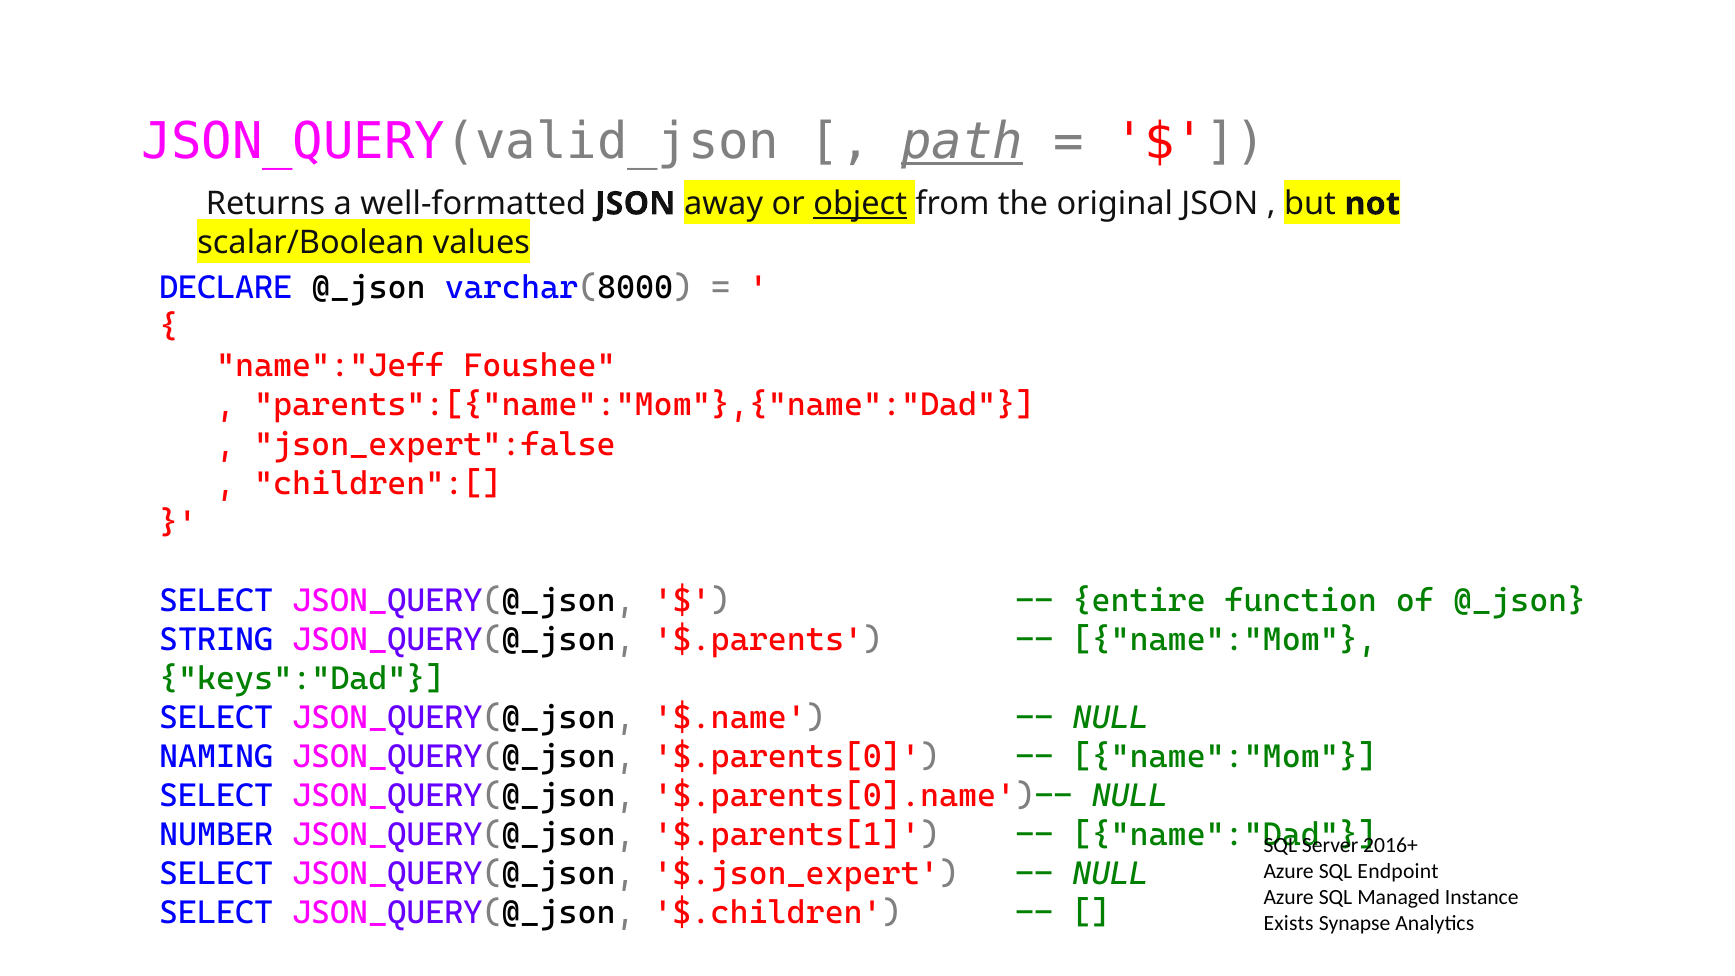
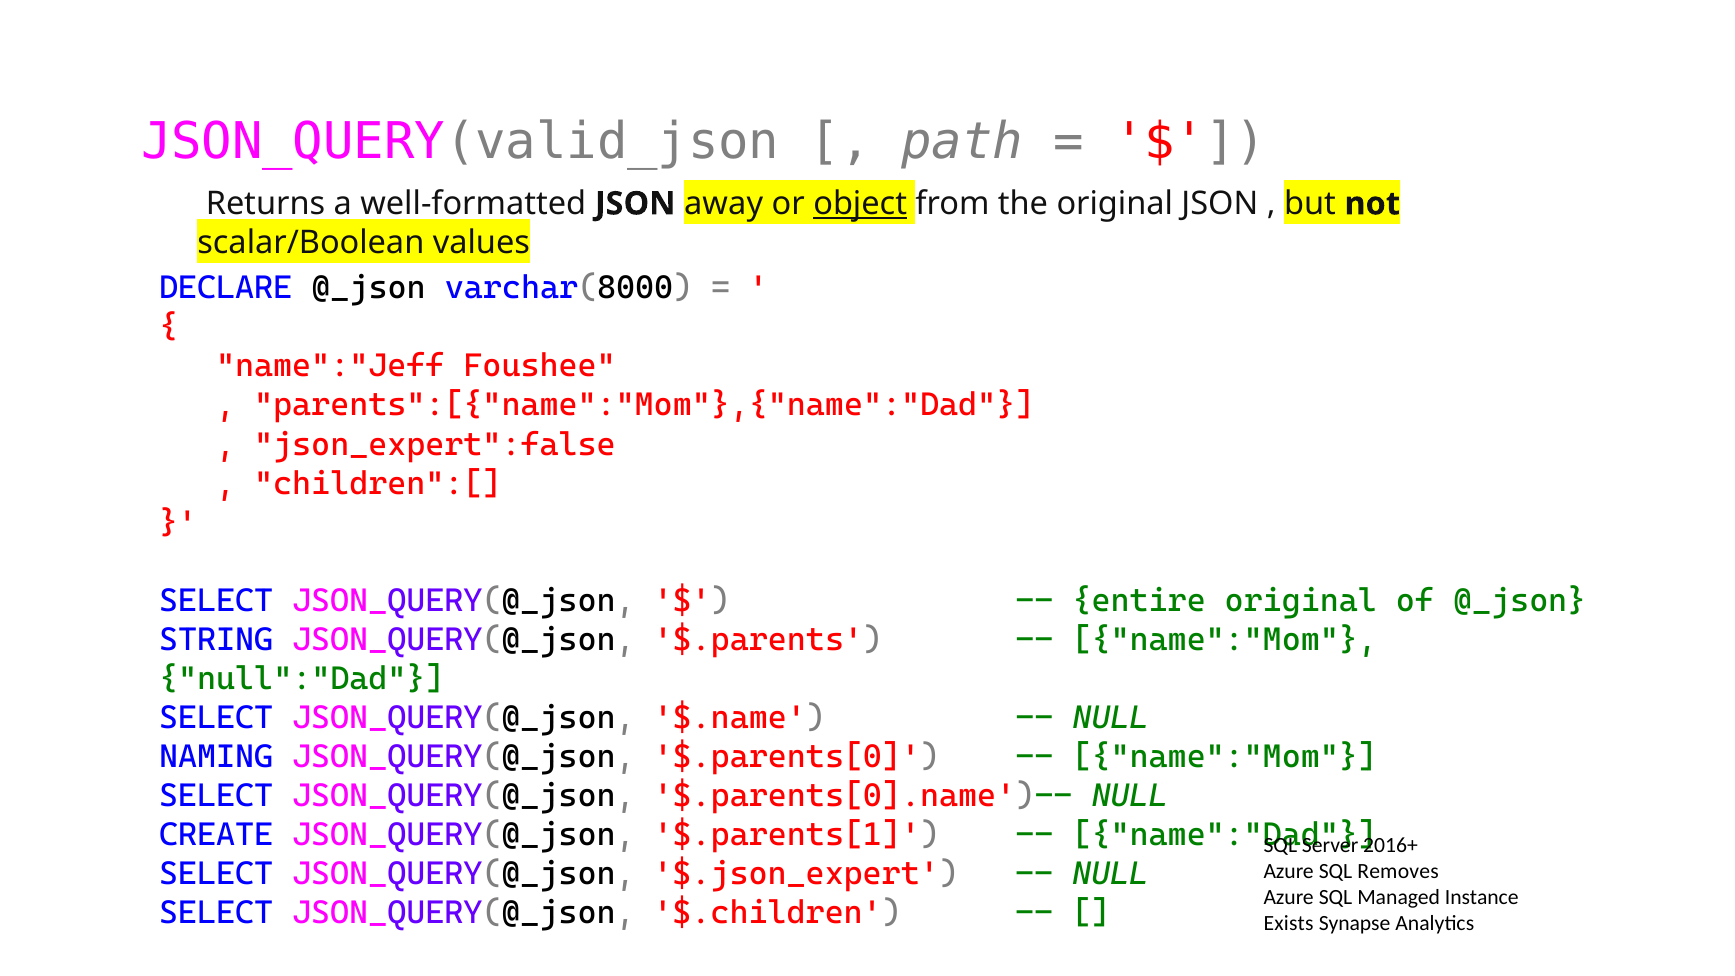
path underline: present -> none (962, 141)
entire function: function -> original (1301, 600)
keys":"Dad: keys":"Dad -> null":"Dad (302, 678)
NUMBER: NUMBER -> CREATE (216, 835)
Endpoint: Endpoint -> Removes (1398, 871)
